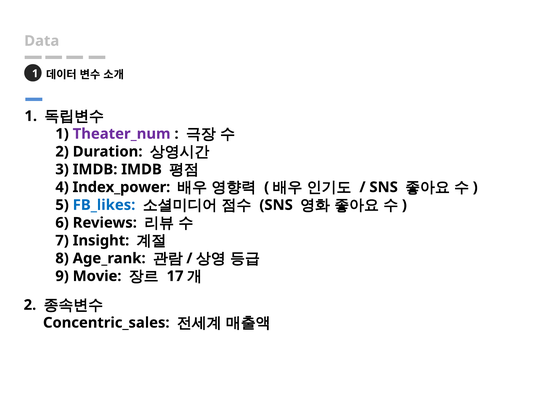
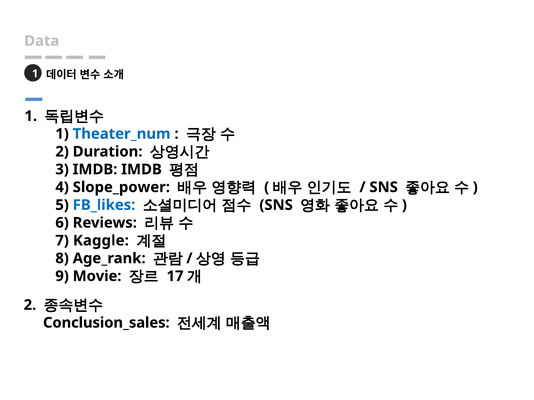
Theater_num colour: purple -> blue (122, 134)
Index_power: Index_power -> Slope_power (121, 187)
Insight: Insight -> Kaggle (101, 241)
Concentric_sales: Concentric_sales -> Conclusion_sales (106, 323)
